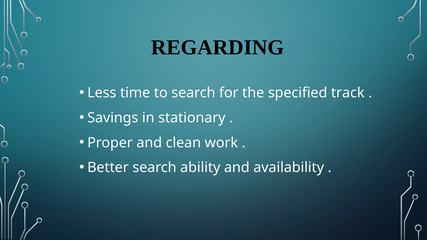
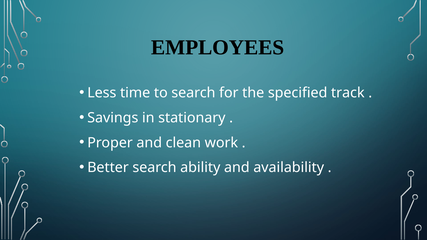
REGARDING: REGARDING -> EMPLOYEES (218, 47)
